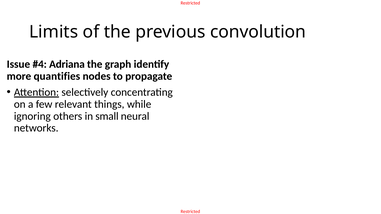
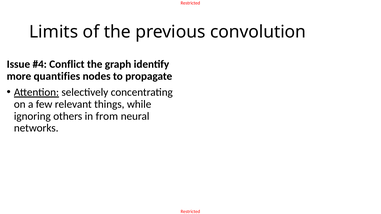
Adriana: Adriana -> Conflict (67, 64)
small: small -> from (107, 116)
